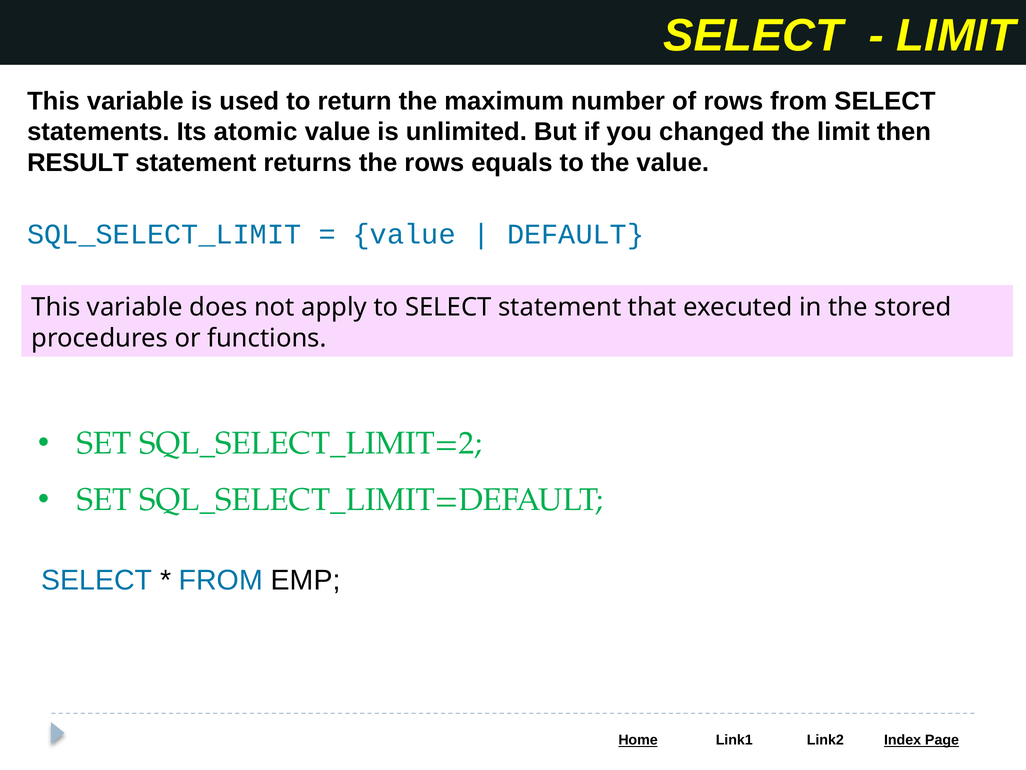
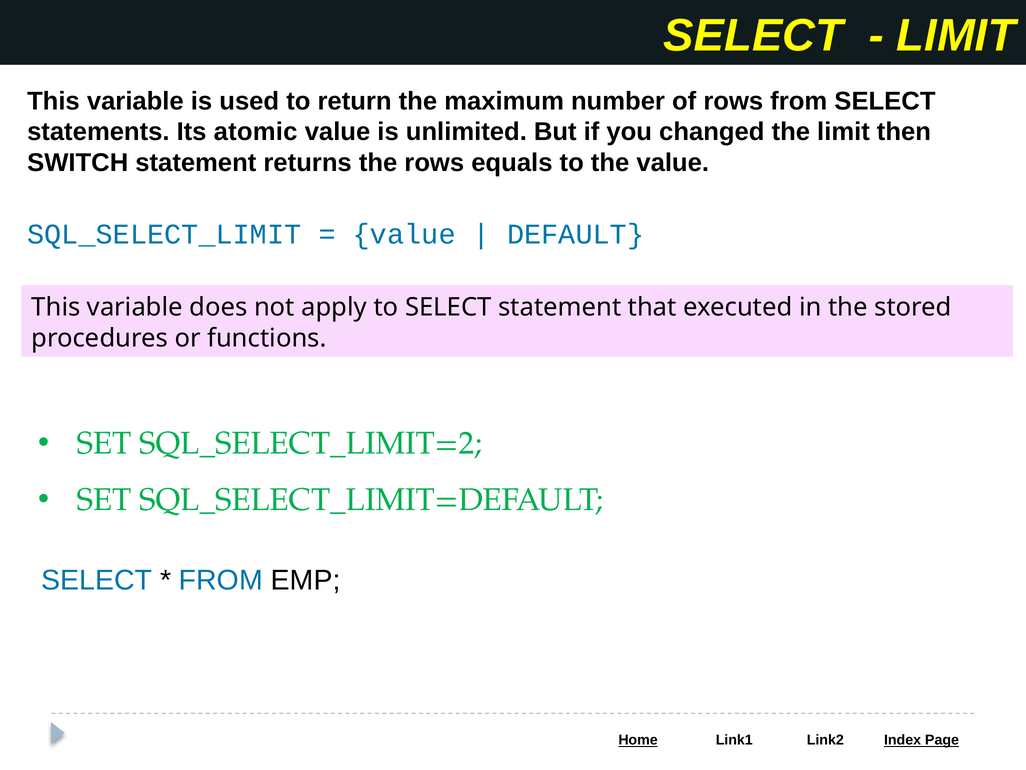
RESULT: RESULT -> SWITCH (78, 163)
